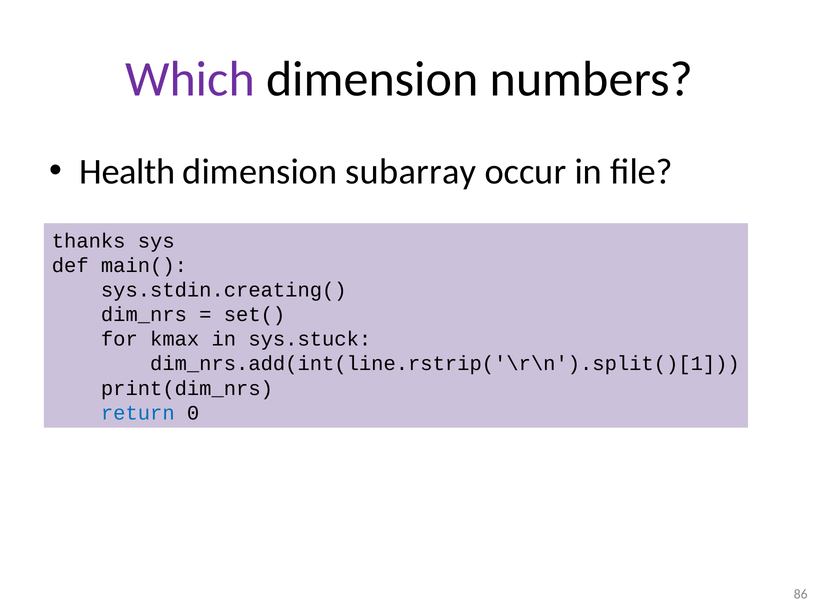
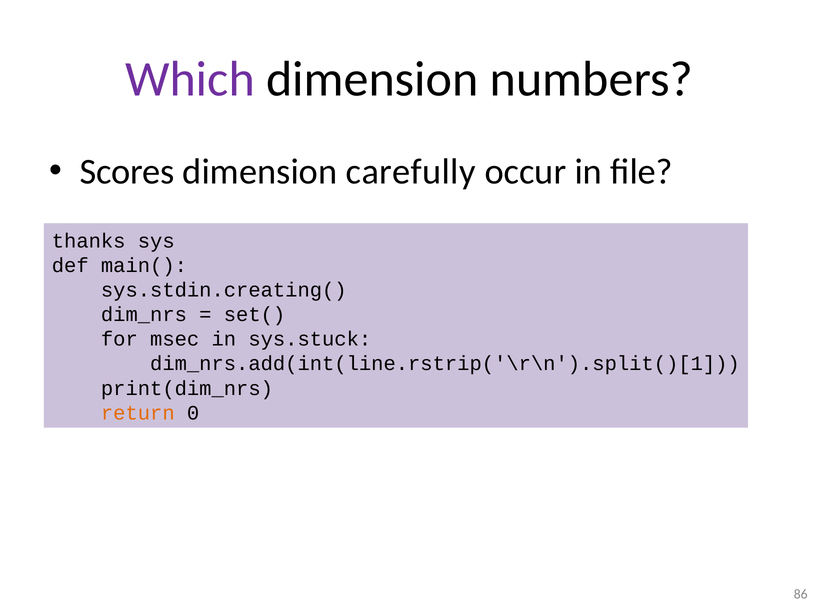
Health: Health -> Scores (127, 172)
subarray: subarray -> carefully (411, 172)
kmax: kmax -> msec (175, 339)
return colour: blue -> orange (138, 413)
